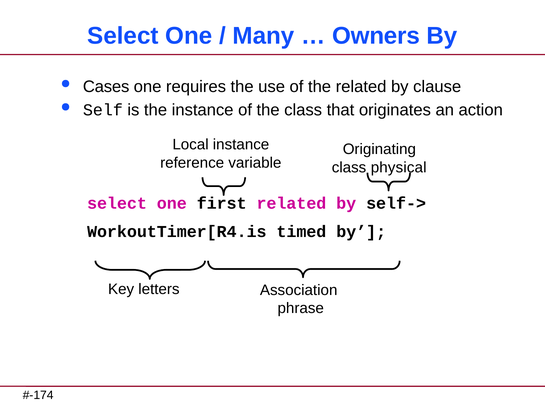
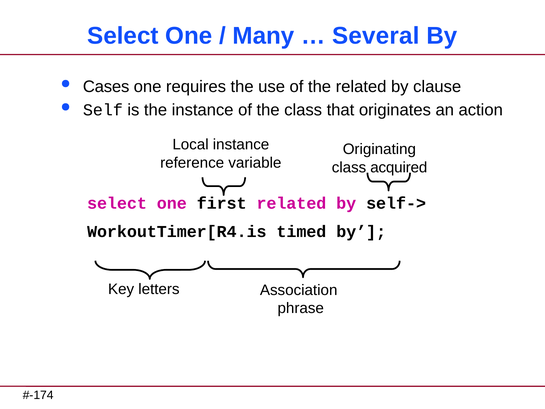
Owners: Owners -> Several (376, 36)
physical: physical -> acquired (399, 167)
